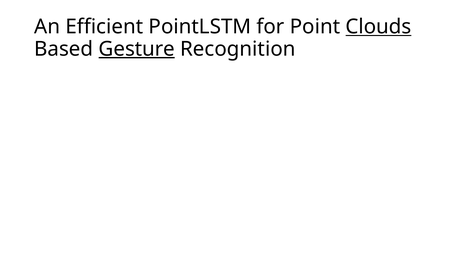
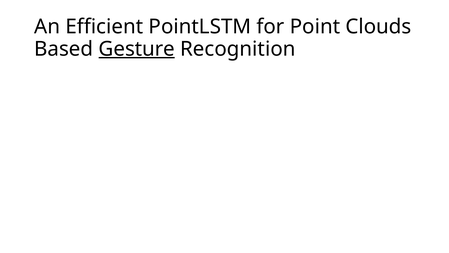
Clouds underline: present -> none (379, 27)
